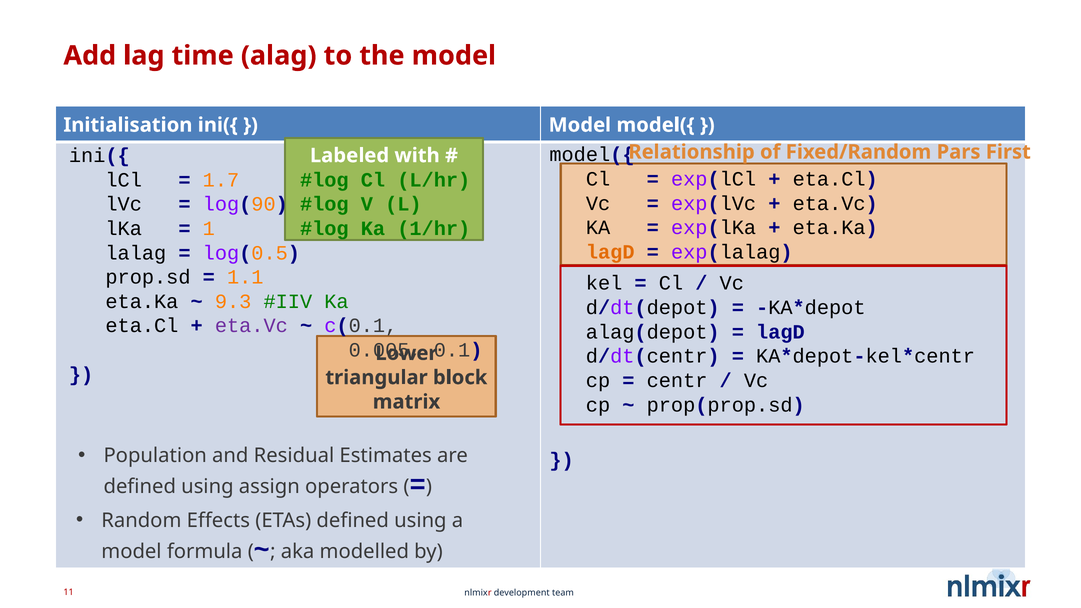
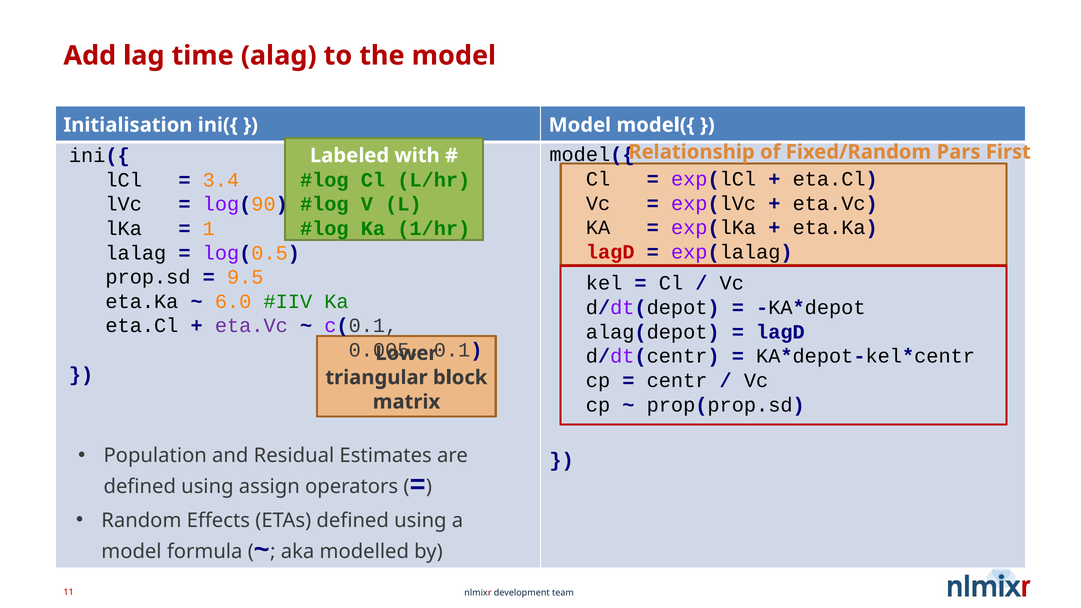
1.7: 1.7 -> 3.4 (221, 180)
lagD colour: orange -> red (610, 252)
1.1: 1.1 -> 9.5 (245, 277)
9.3: 9.3 -> 6.0 (233, 301)
